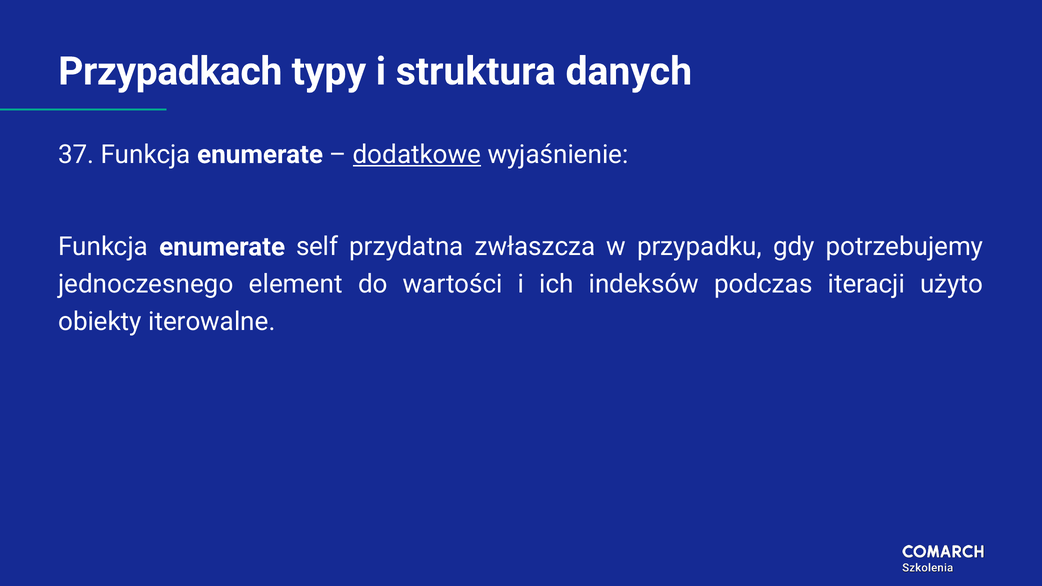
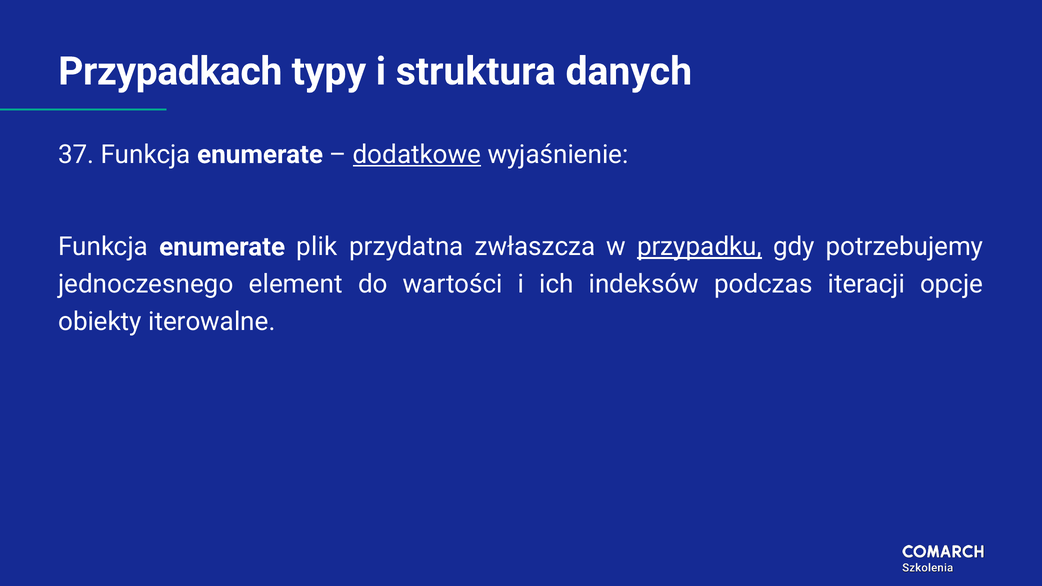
self: self -> plik (317, 247)
przypadku underline: none -> present (699, 247)
użyto: użyto -> opcje (952, 284)
